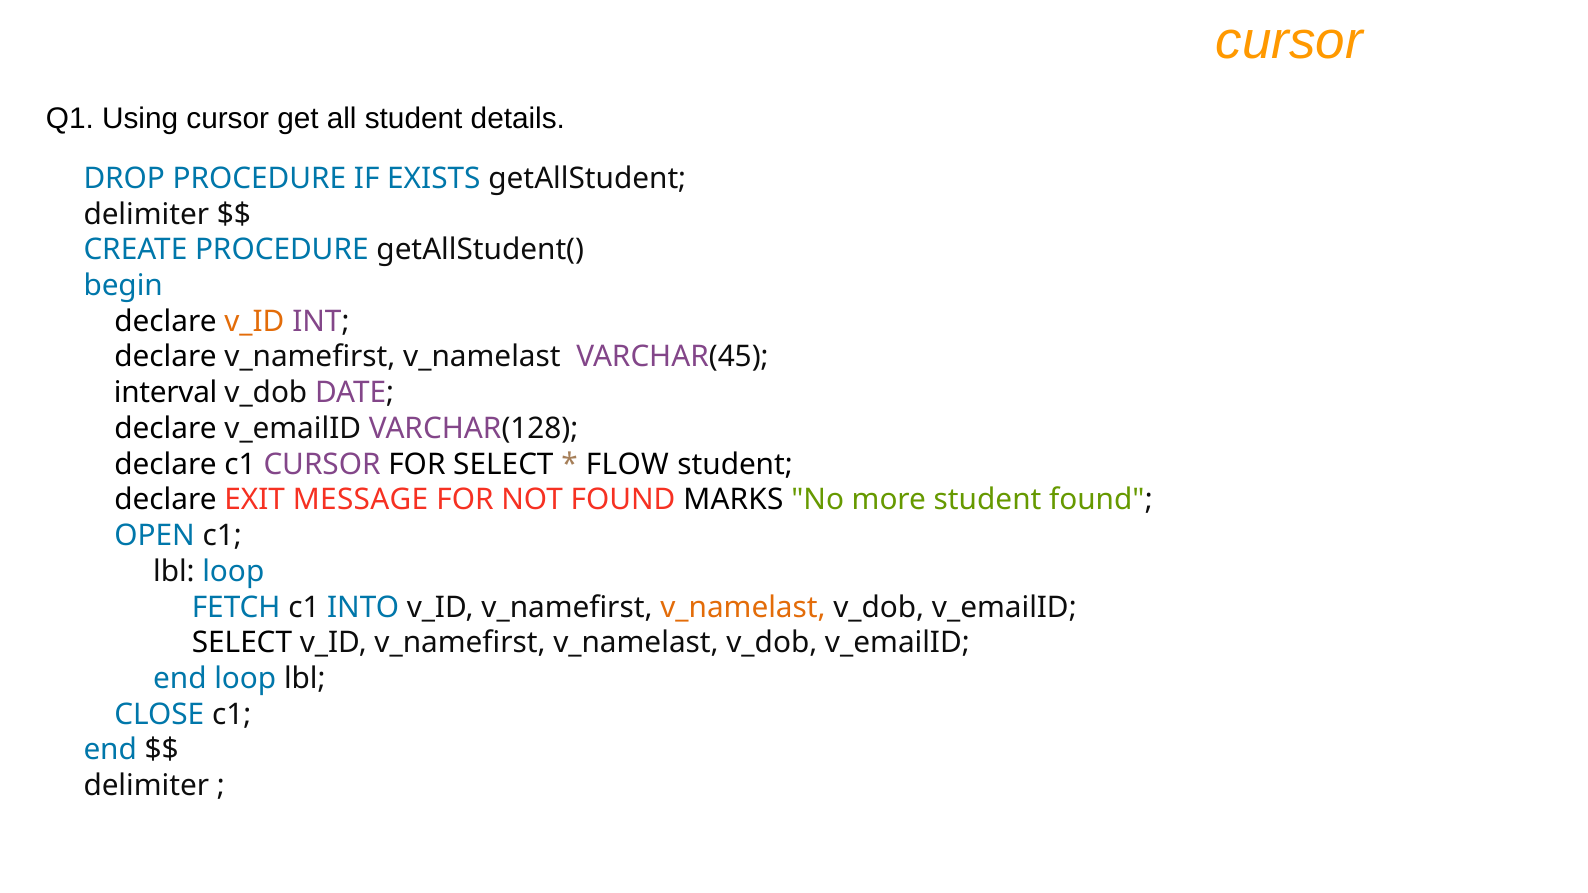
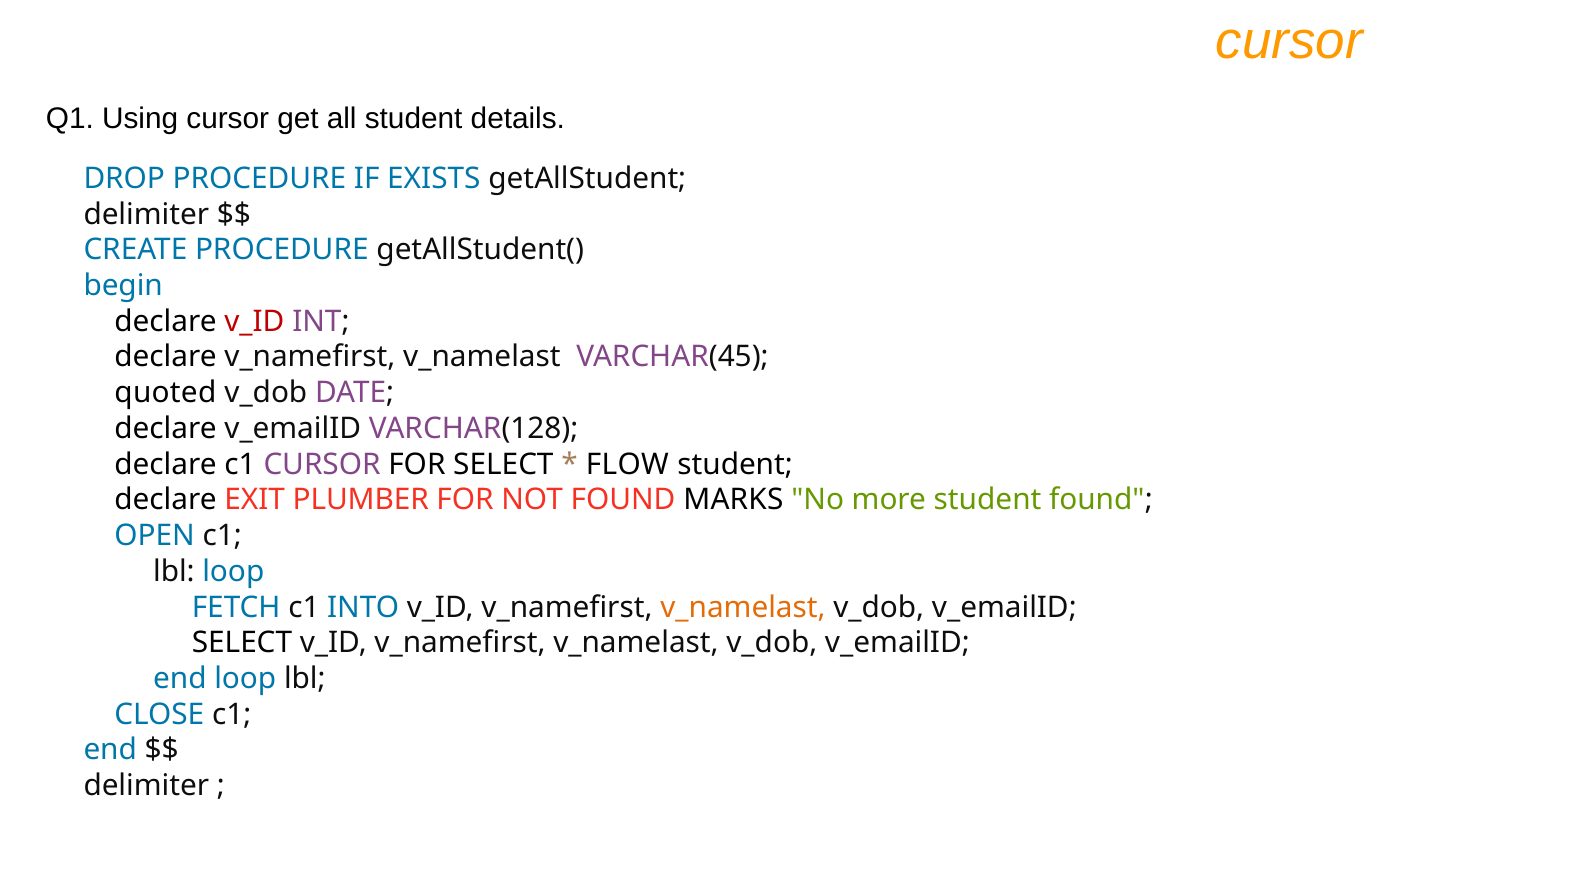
v_ID colour: orange -> red (254, 322)
interval: interval -> quoted (165, 393)
MESSAGE: MESSAGE -> PLUMBER (361, 500)
